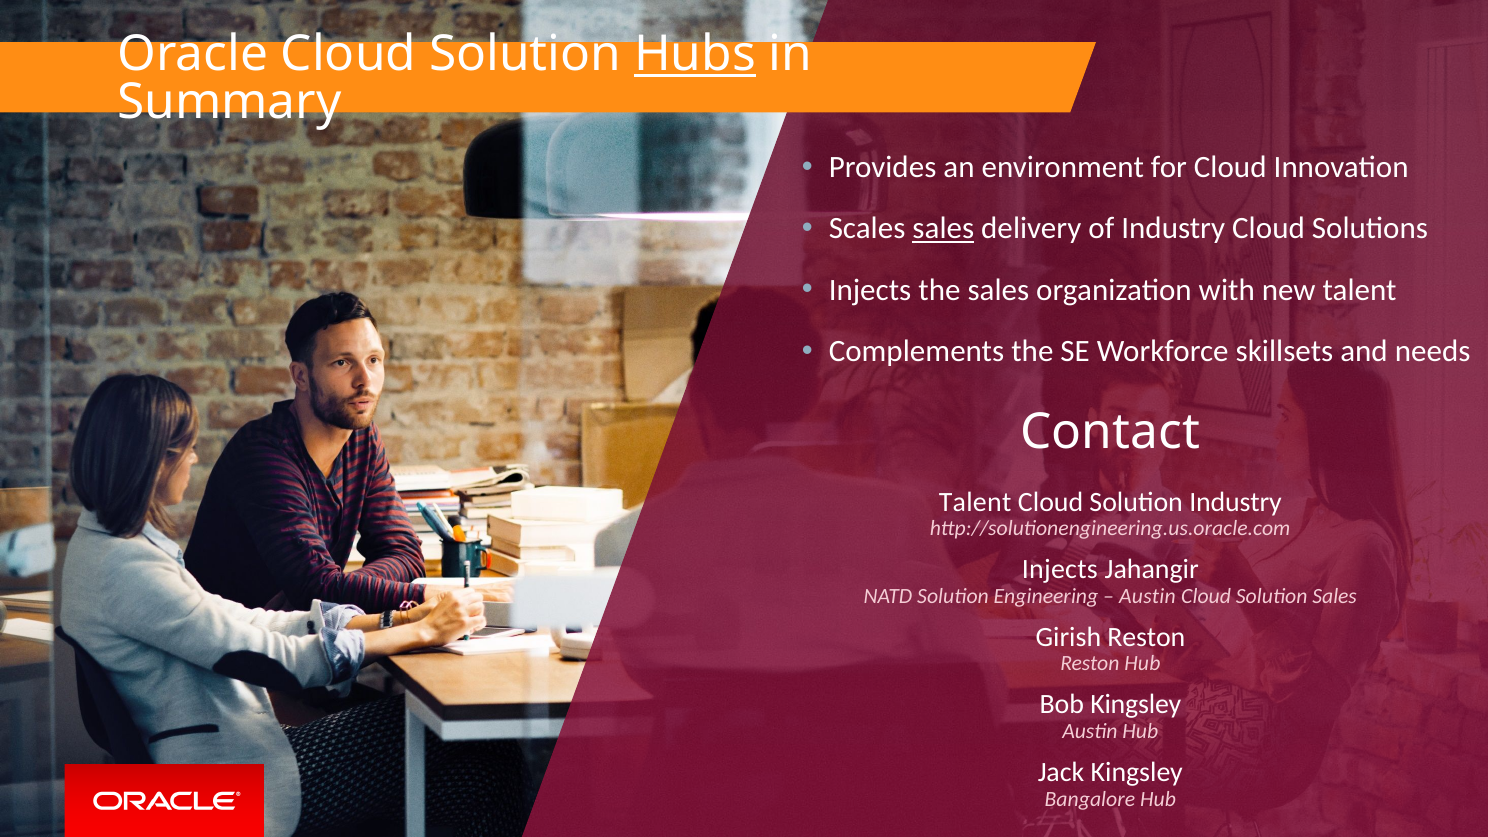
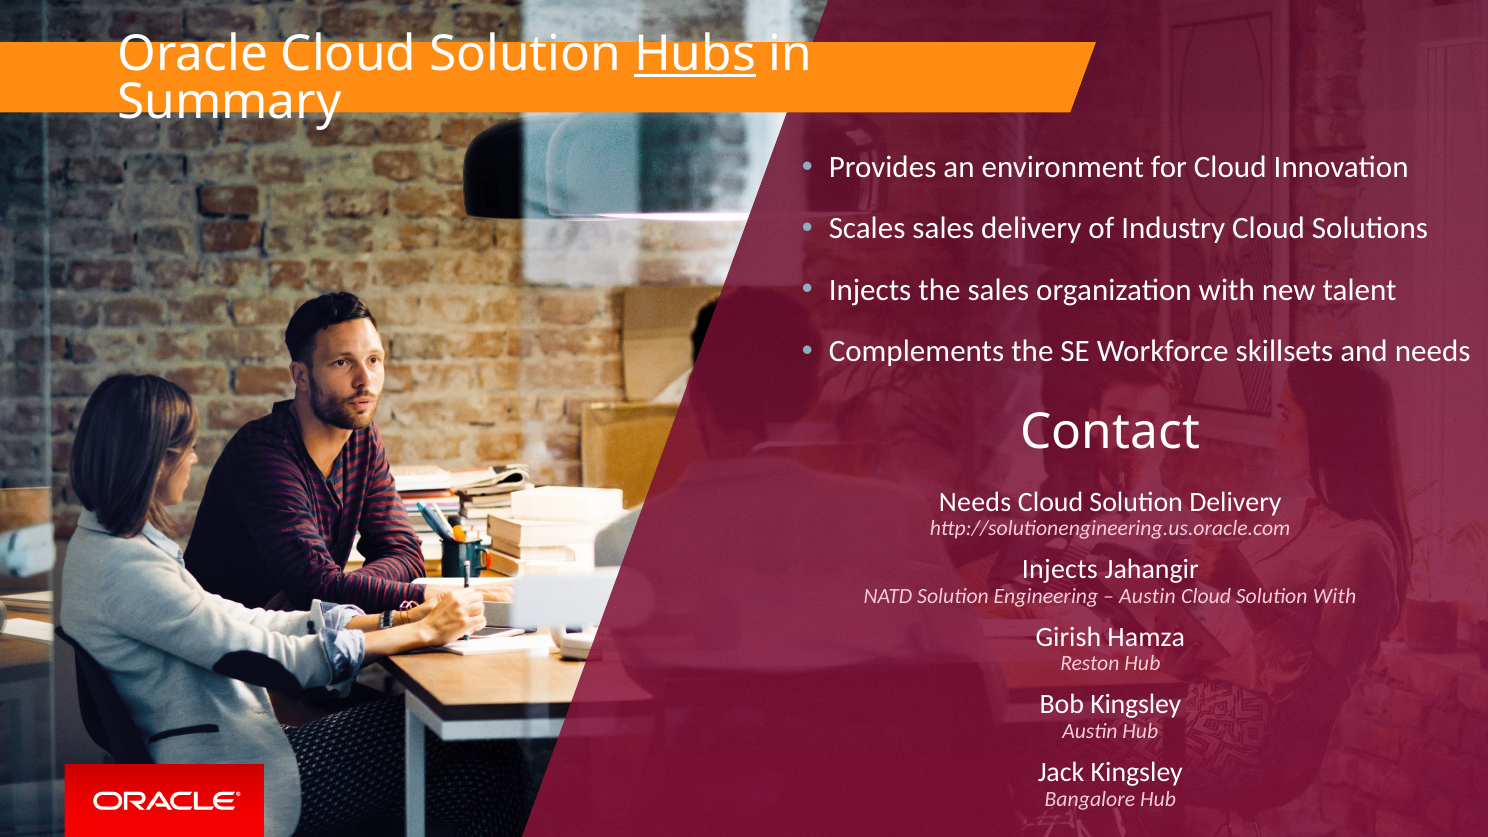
sales underline: present -> none (943, 229)
Talent: Talent -> Needs (975, 502)
Solution Industry: Industry -> Delivery (1235, 502)
Solution Sales: Sales -> With (1335, 596)
Girish Reston: Reston -> Hamza (1146, 637)
